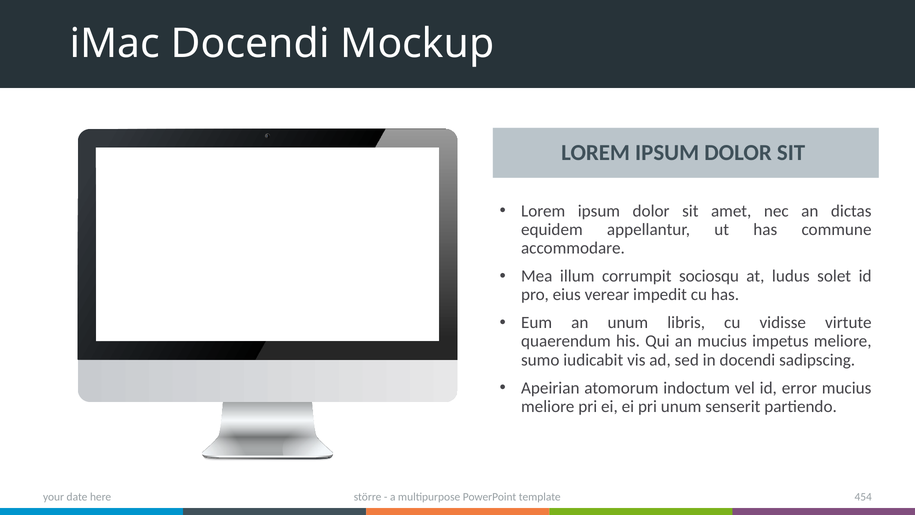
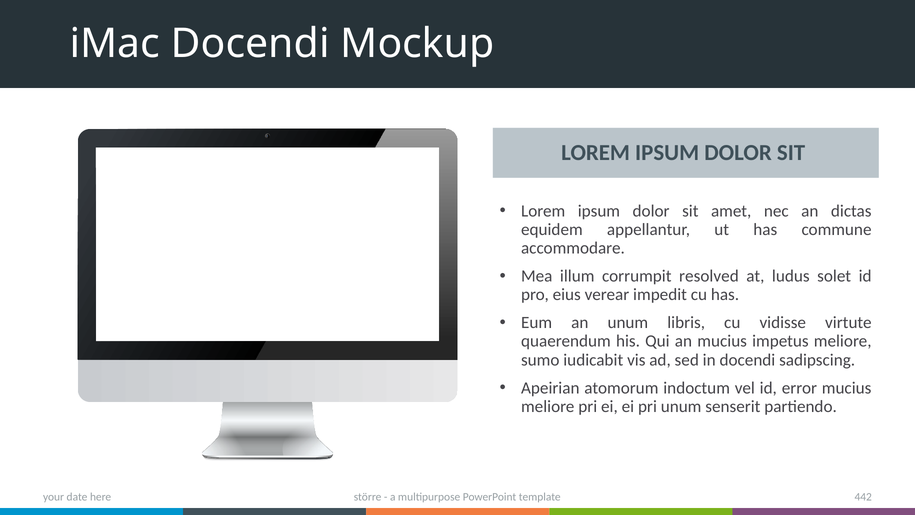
sociosqu: sociosqu -> resolved (709, 276)
454: 454 -> 442 (863, 496)
